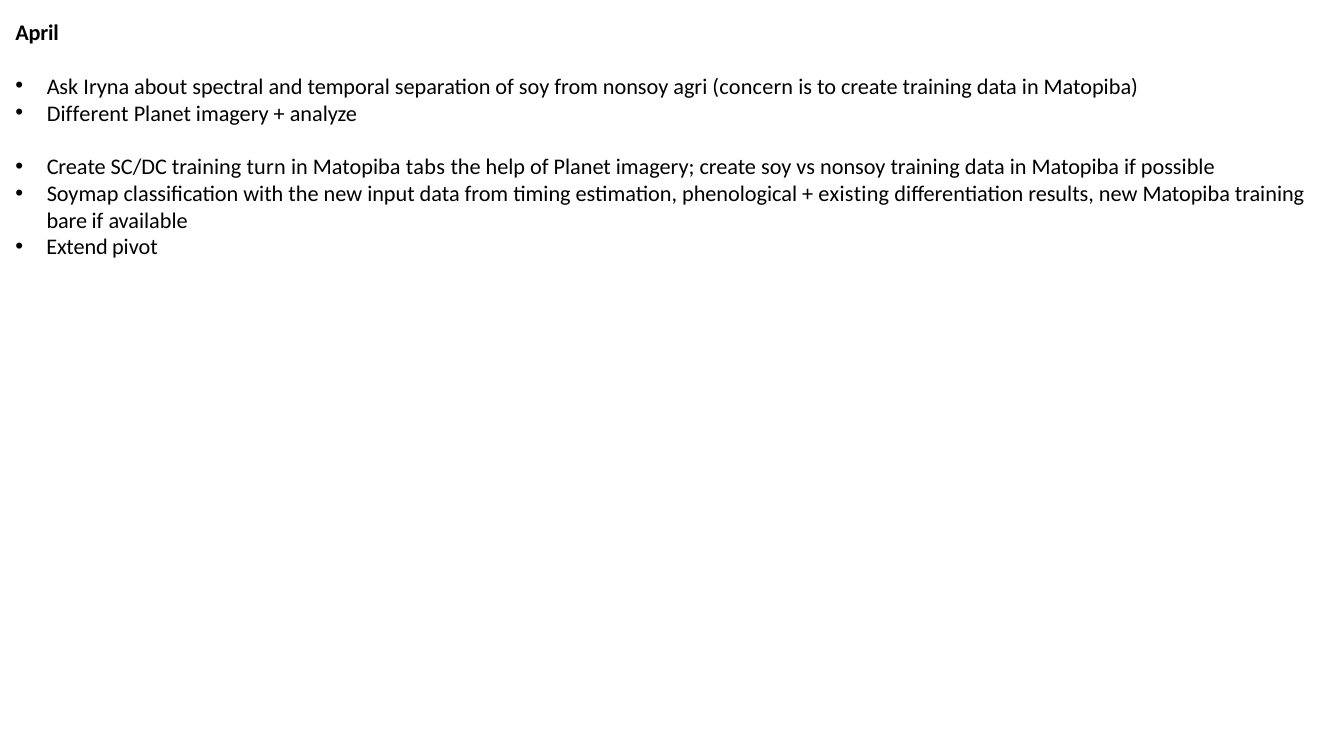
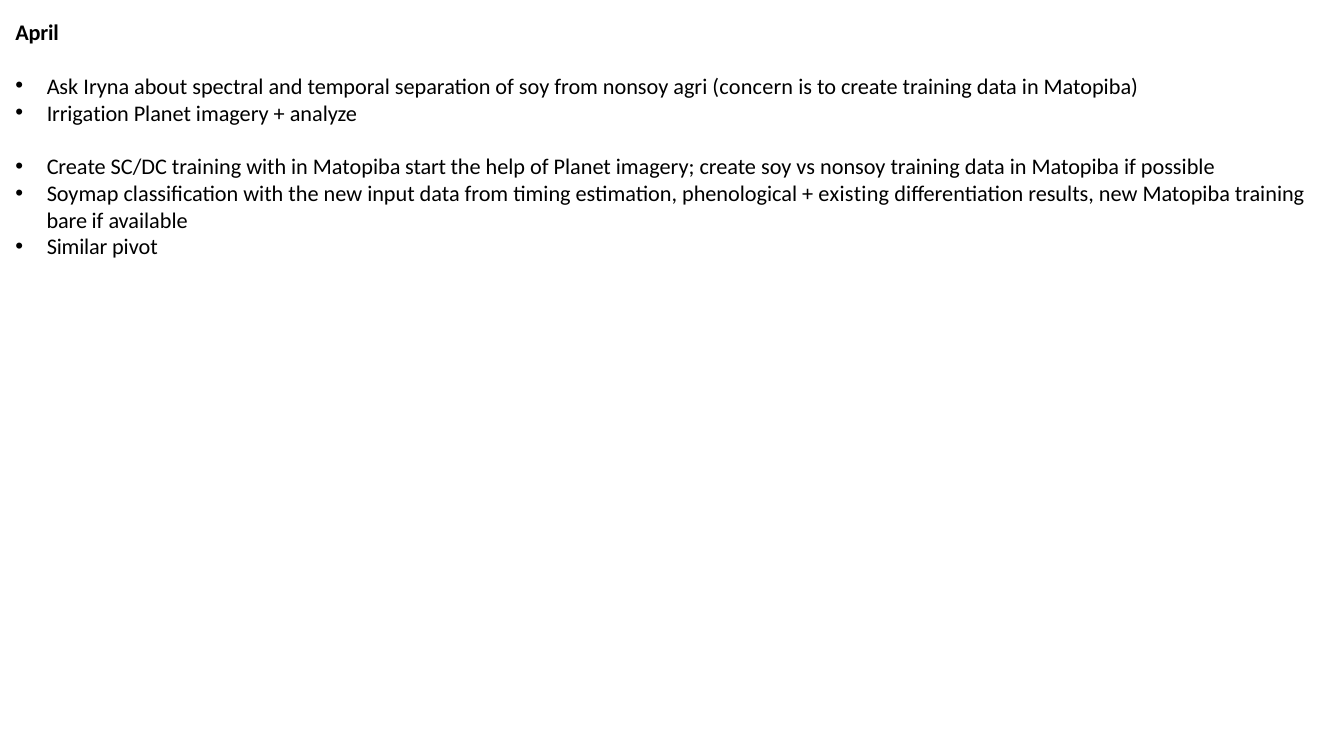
Different: Different -> Irrigation (88, 114)
training turn: turn -> with (266, 167)
tabs: tabs -> start (426, 167)
Extend: Extend -> Similar (77, 247)
